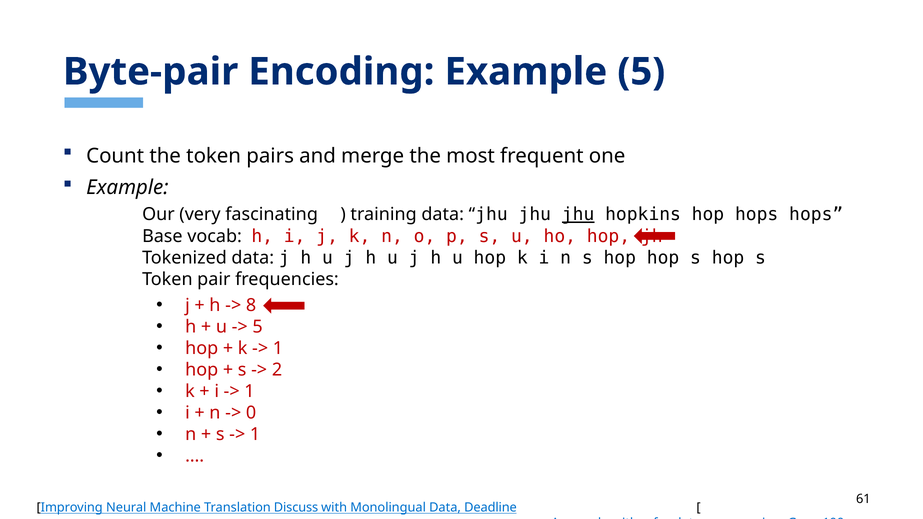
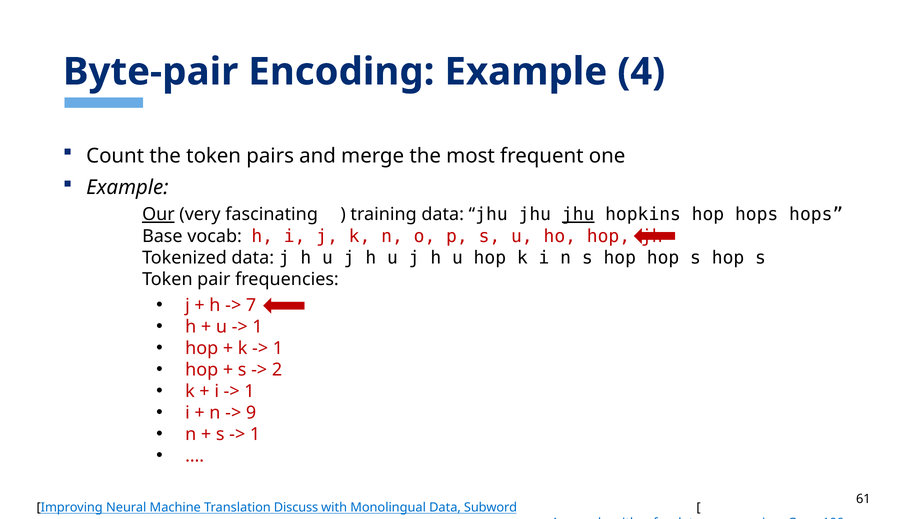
Example 5: 5 -> 4 (641, 72)
Our underline: none -> present (158, 215)
8: 8 -> 7 (251, 305)
5: 5 -> 1 (258, 327)
0: 0 -> 9 (251, 413)
Deadline: Deadline -> Subword (491, 508)
